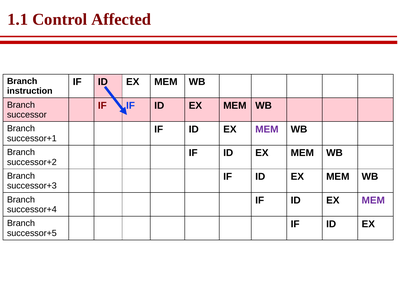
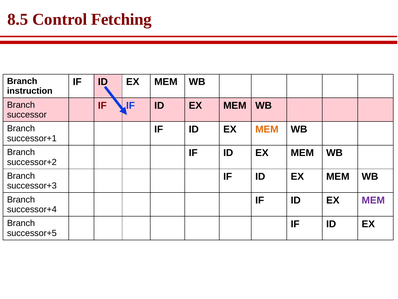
1.1: 1.1 -> 8.5 (18, 19)
Affected: Affected -> Fetching (121, 19)
MEM colour: purple -> orange (267, 129)
